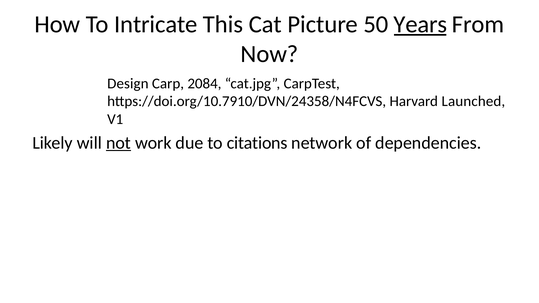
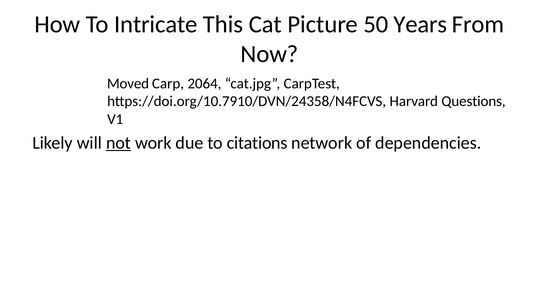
Years underline: present -> none (420, 24)
Design: Design -> Moved (128, 83)
2084: 2084 -> 2064 (204, 83)
Launched: Launched -> Questions (474, 101)
